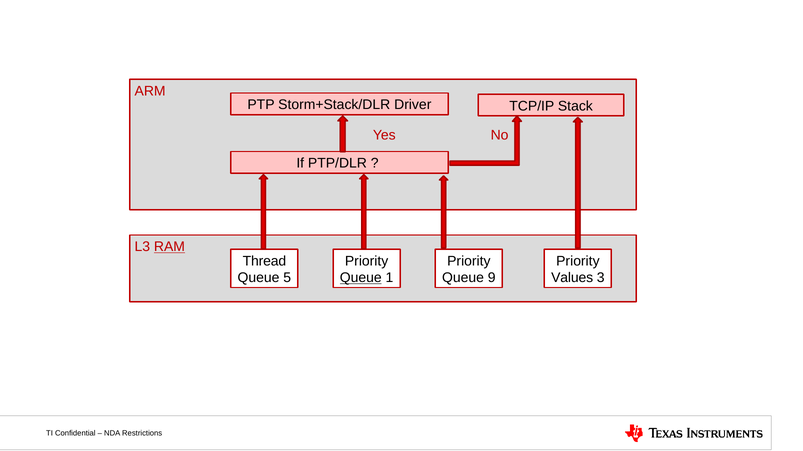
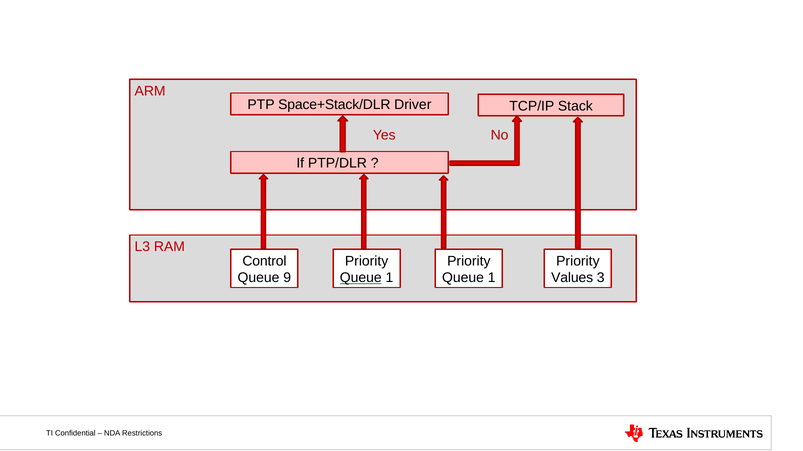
Storm+Stack/DLR: Storm+Stack/DLR -> Space+Stack/DLR (334, 105)
RAM underline: present -> none (169, 247)
Thread: Thread -> Control (264, 261)
5: 5 -> 9 (287, 278)
9: 9 -> 1 (492, 278)
